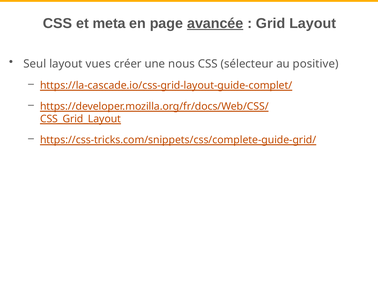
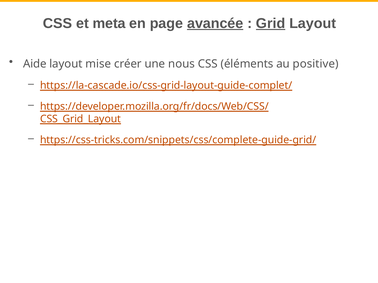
Grid underline: none -> present (271, 23)
Seul: Seul -> Aide (35, 64)
vues: vues -> mise (98, 64)
sélecteur: sélecteur -> éléments (247, 64)
